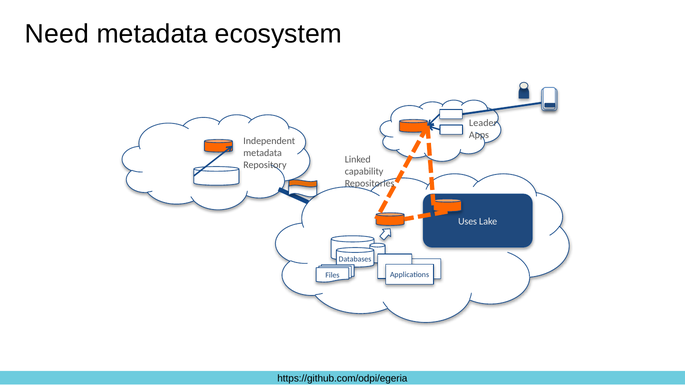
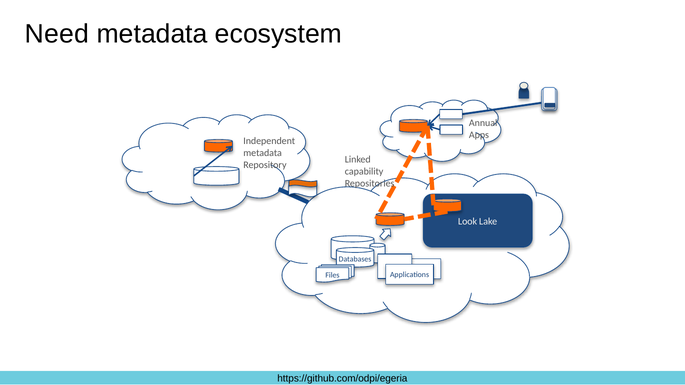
Leader: Leader -> Annual (483, 123)
Uses: Uses -> Look (468, 221)
